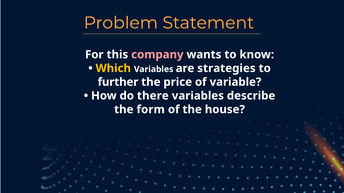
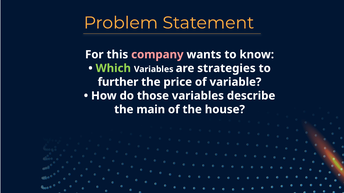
Which colour: yellow -> light green (113, 68)
there: there -> those (153, 96)
form: form -> main (151, 110)
